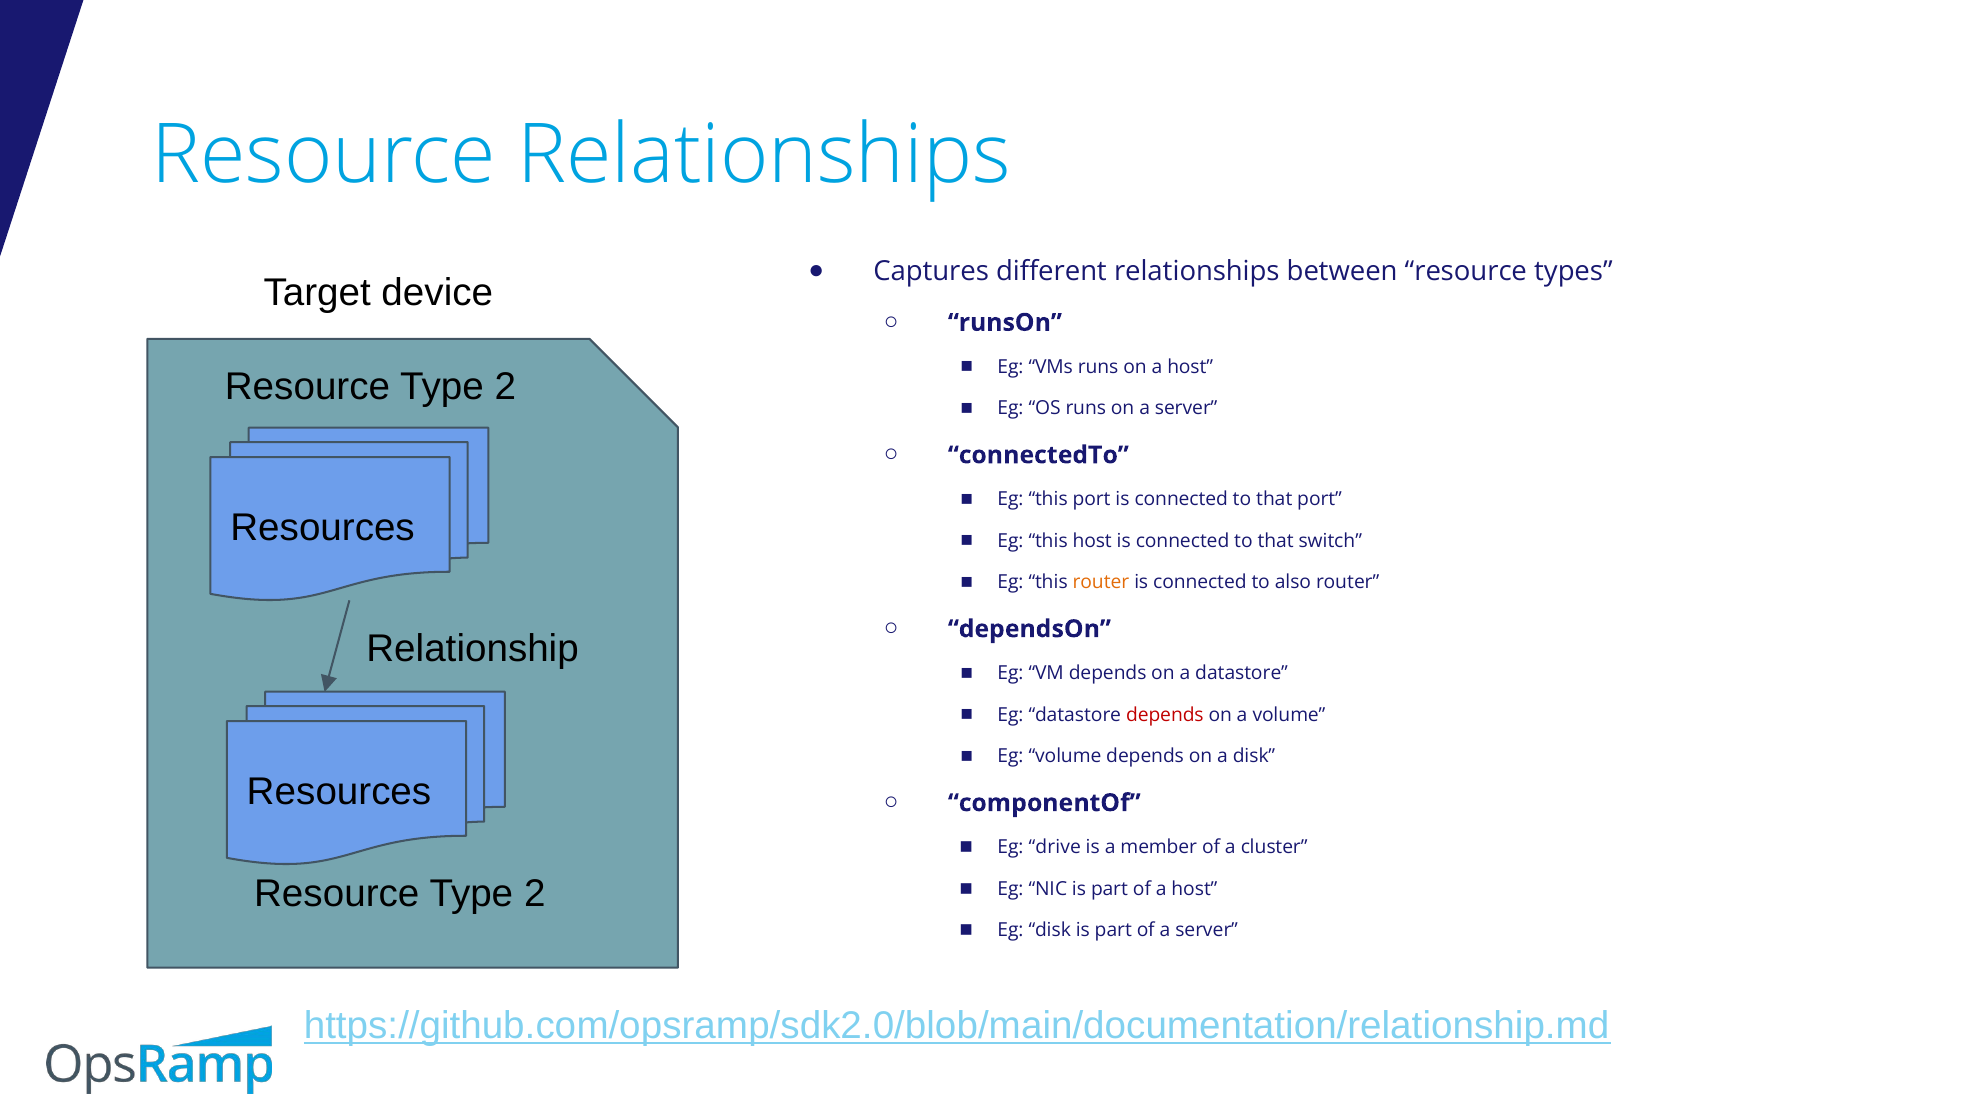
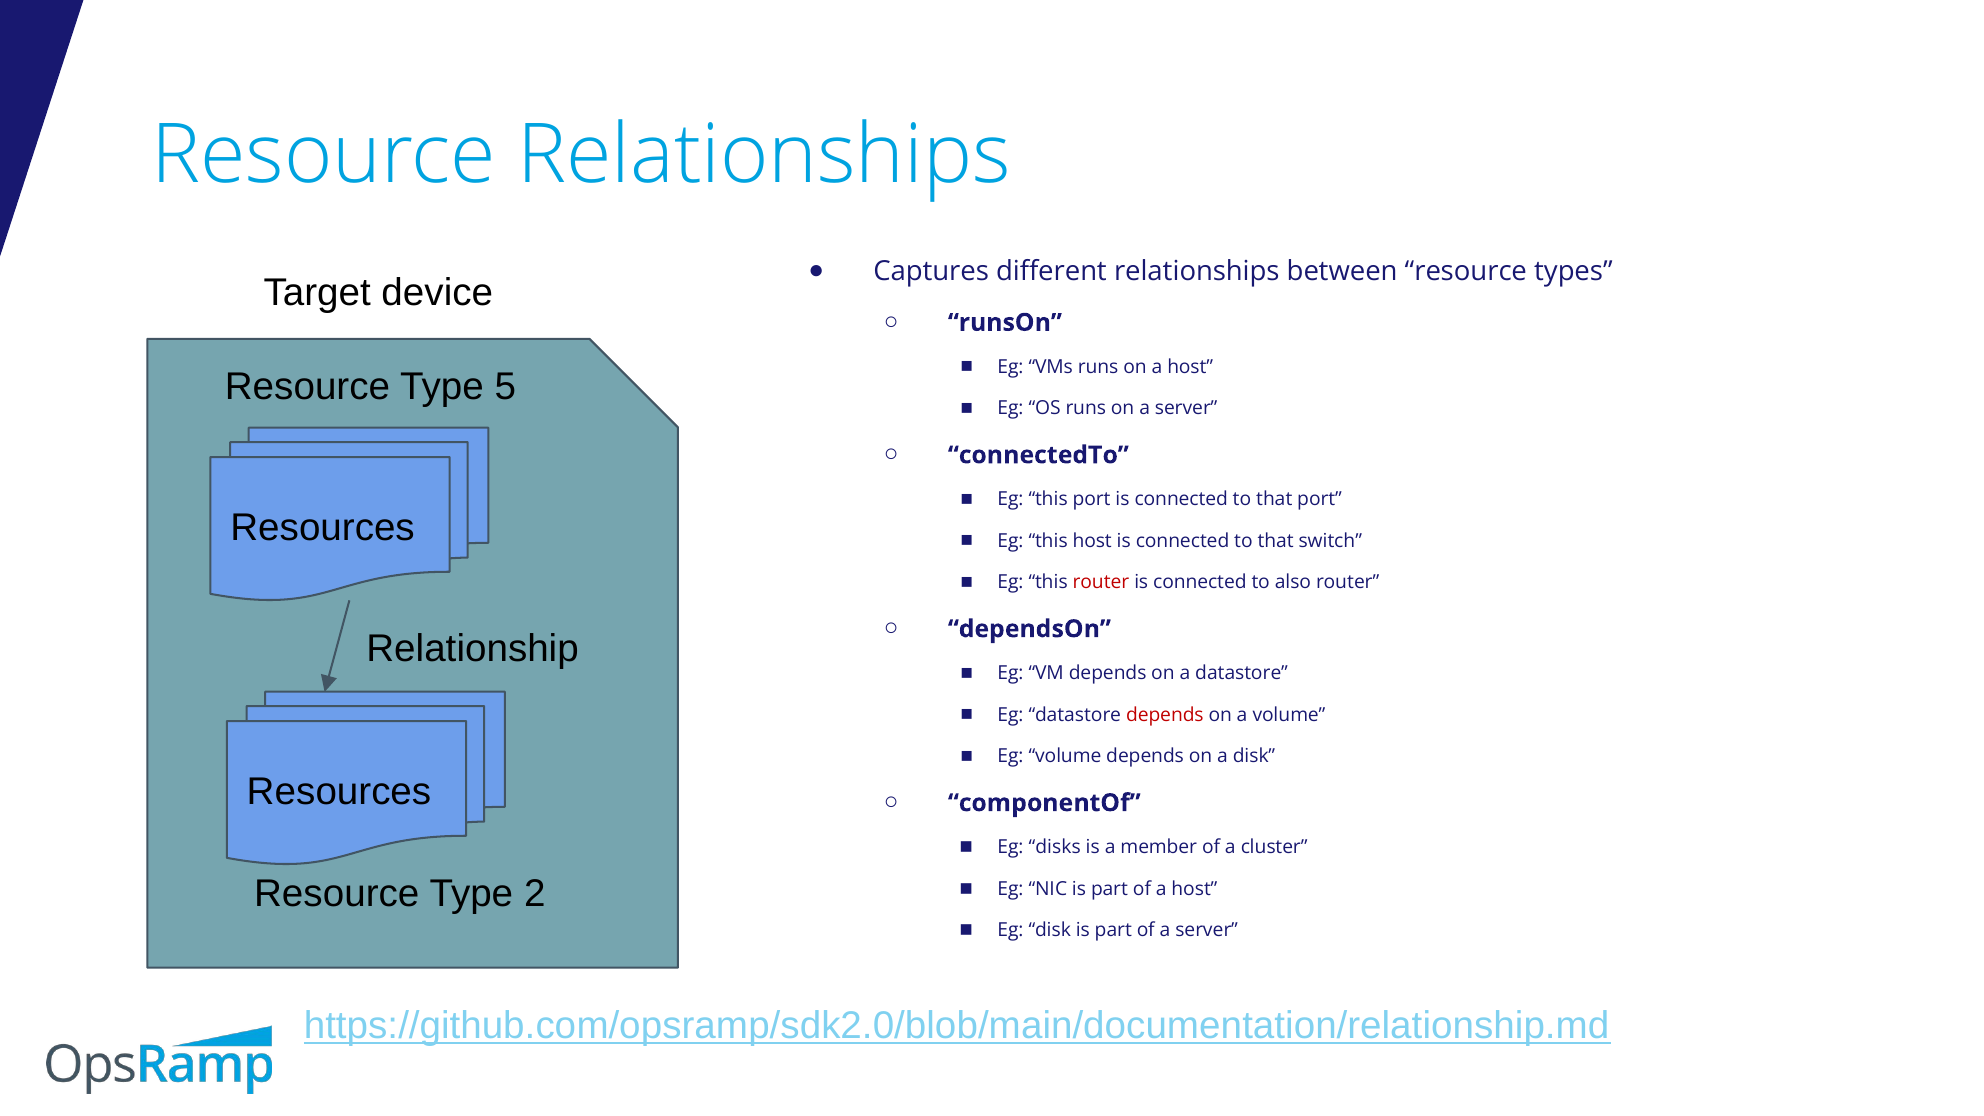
2: 2 -> 5 (505, 387)
router colour: orange -> red (1101, 583)
drive: drive -> disks (1055, 847)
